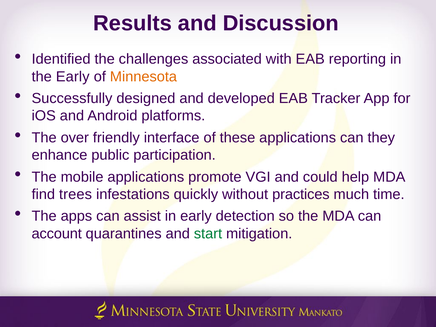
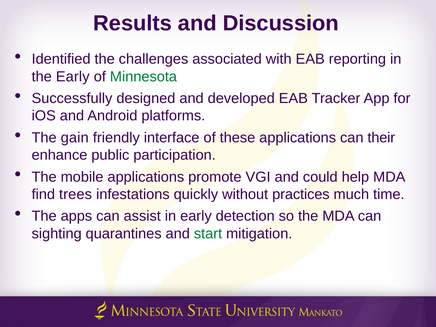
Minnesota colour: orange -> green (143, 77)
over: over -> gain (75, 138)
they: they -> their (381, 138)
account: account -> sighting (57, 234)
